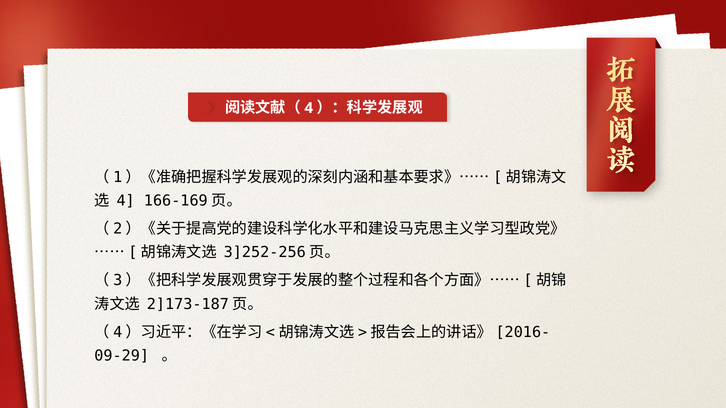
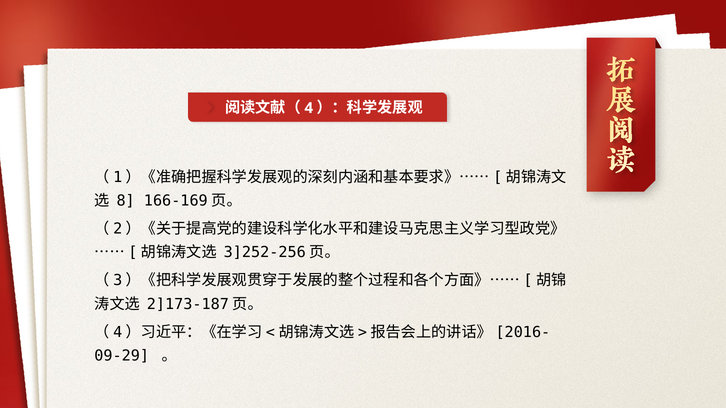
4: 4 -> 8 (126, 201)
